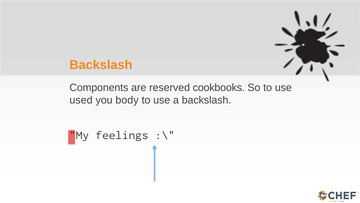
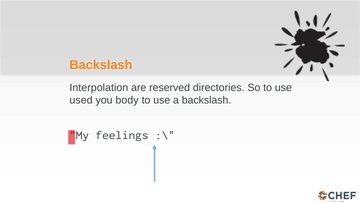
Components: Components -> Interpolation (99, 87)
cookbooks: cookbooks -> directories (219, 87)
